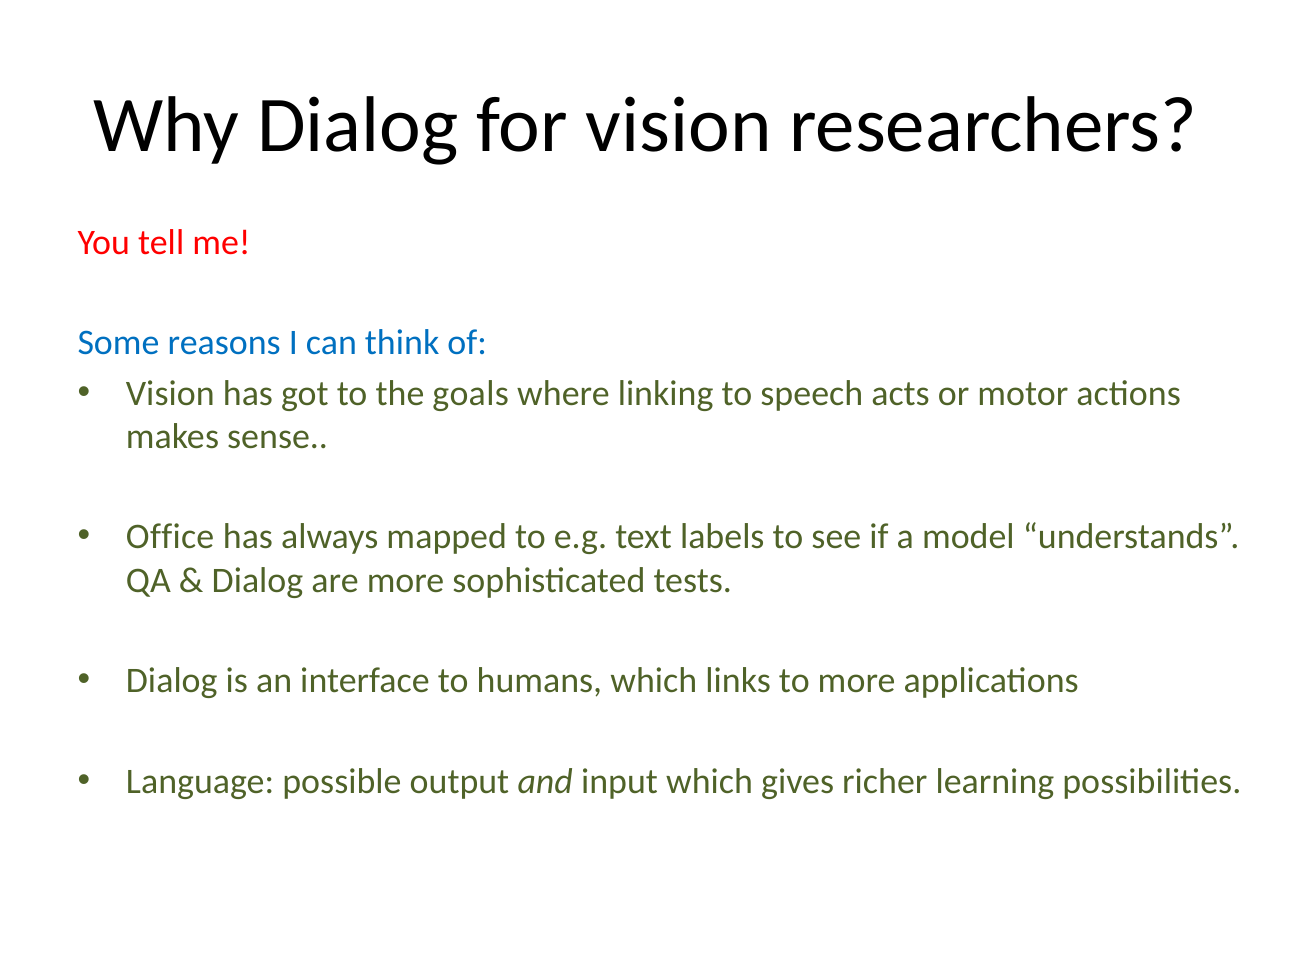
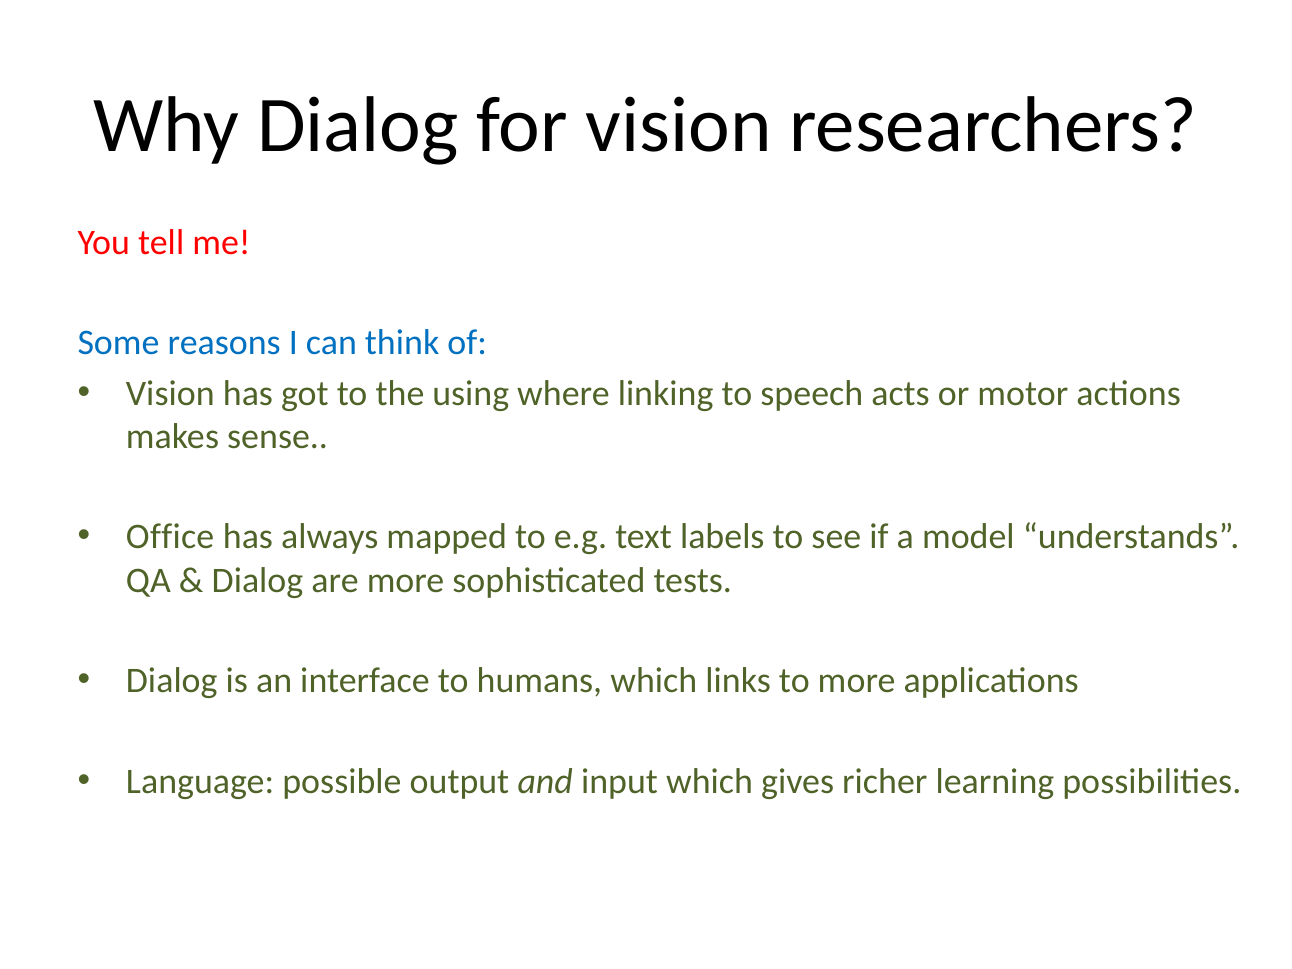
goals: goals -> using (471, 393)
